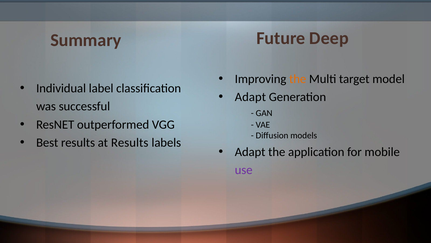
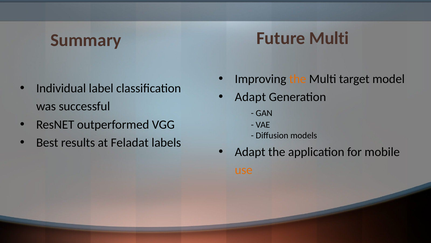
Future Deep: Deep -> Multi (329, 38)
at Results: Results -> Feladat (130, 142)
use colour: purple -> orange (244, 170)
